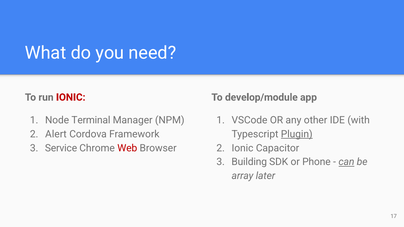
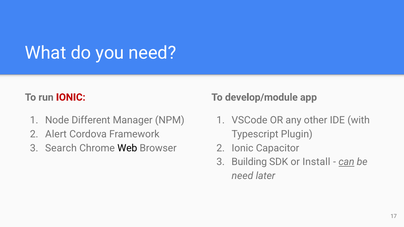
Terminal: Terminal -> Different (91, 120)
Plugin underline: present -> none (297, 134)
Service: Service -> Search (61, 148)
Web colour: red -> black (127, 148)
Phone: Phone -> Install (316, 162)
array: array -> need (242, 176)
